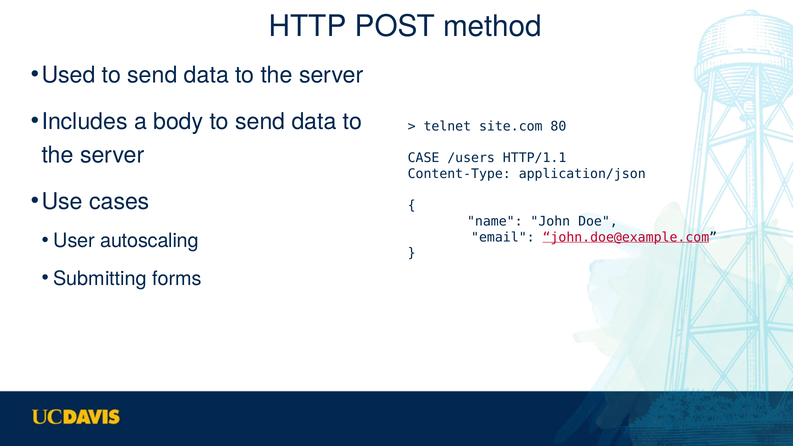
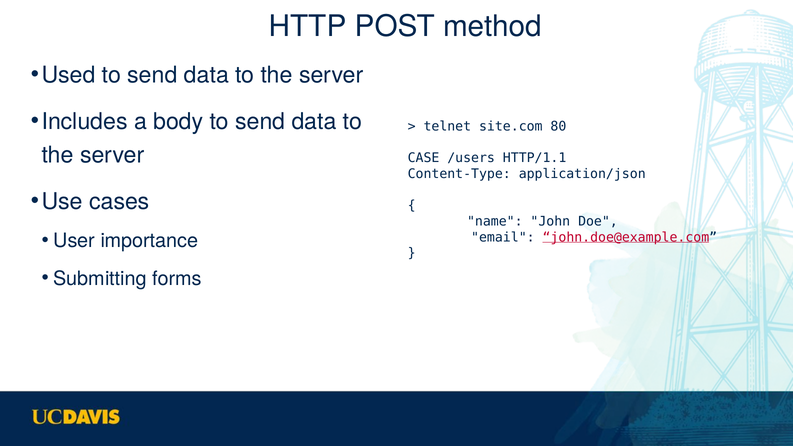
autoscaling: autoscaling -> importance (149, 241)
